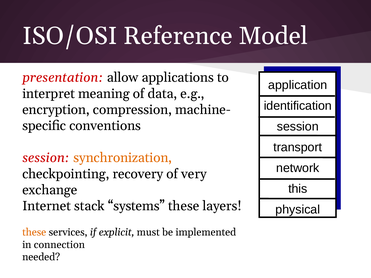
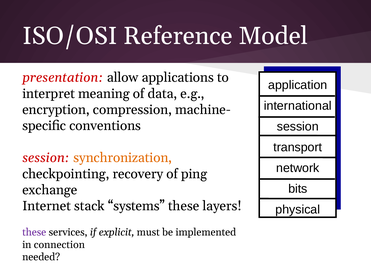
identification: identification -> international (298, 106)
very: very -> ping (194, 174)
this: this -> bits (298, 189)
these colour: orange -> purple (34, 233)
